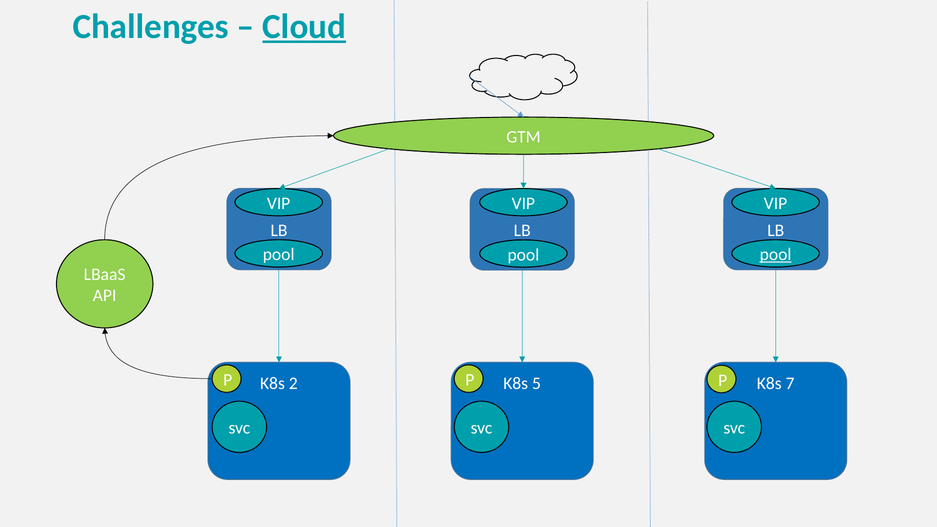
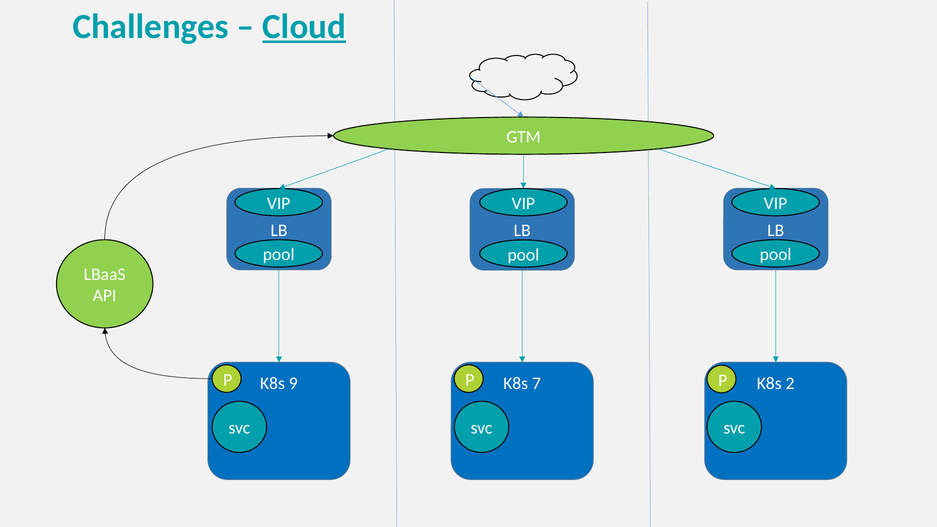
pool underline: present -> none (776, 255)
2: 2 -> 9 (293, 383)
5: 5 -> 7 (537, 383)
7: 7 -> 2 (790, 383)
